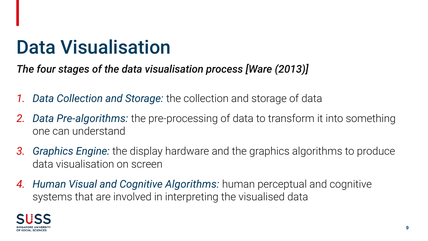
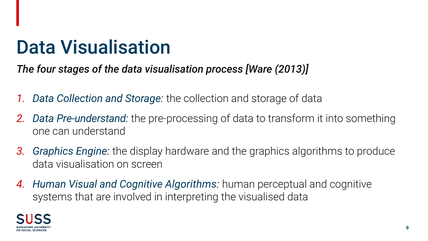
Pre-algorithms: Pre-algorithms -> Pre-understand (92, 118)
